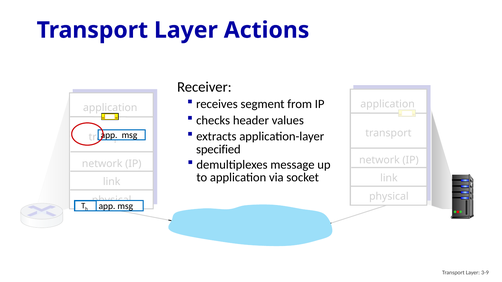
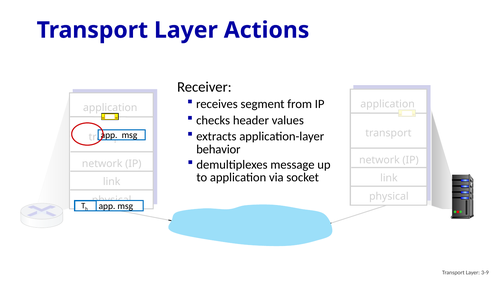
specified: specified -> behavior (218, 149)
